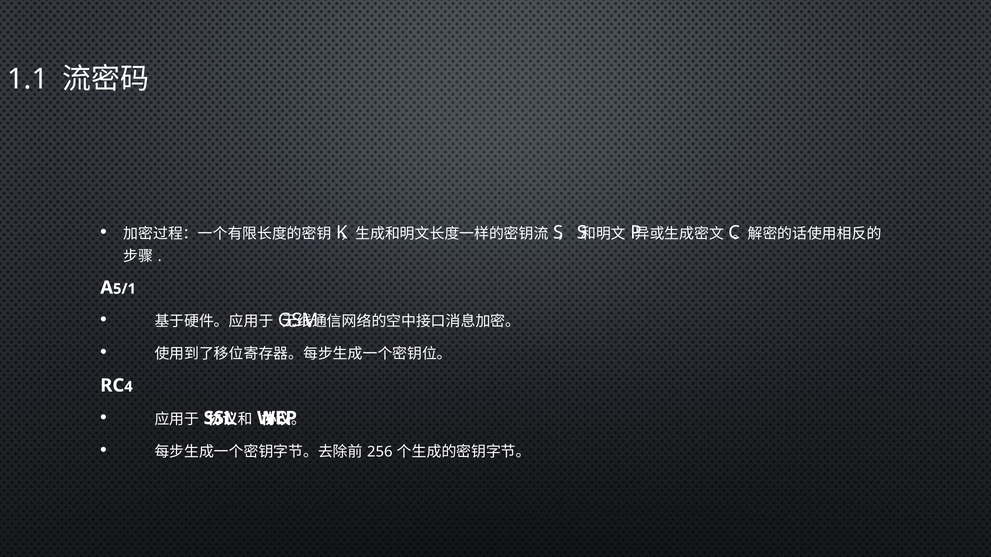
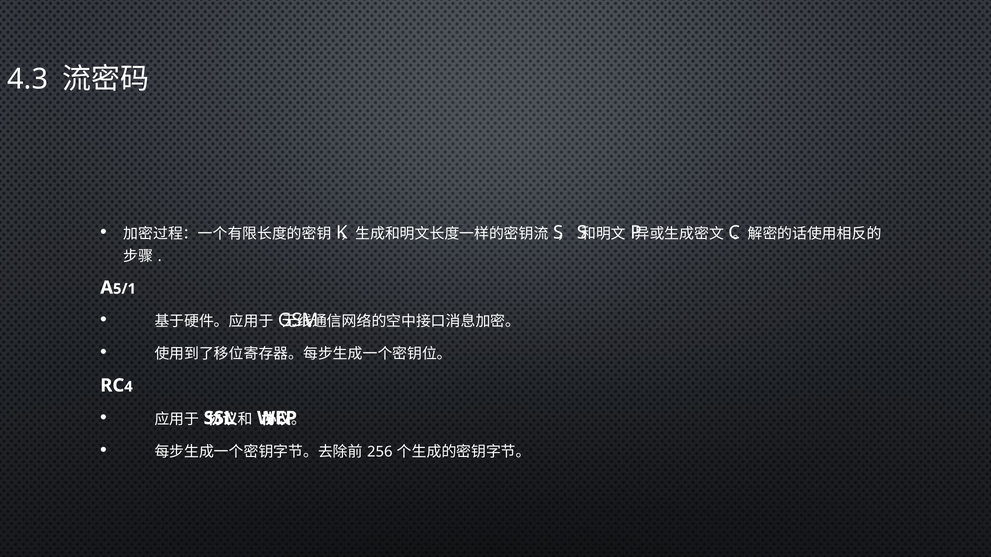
1.1: 1.1 -> 4.3 (28, 79)
